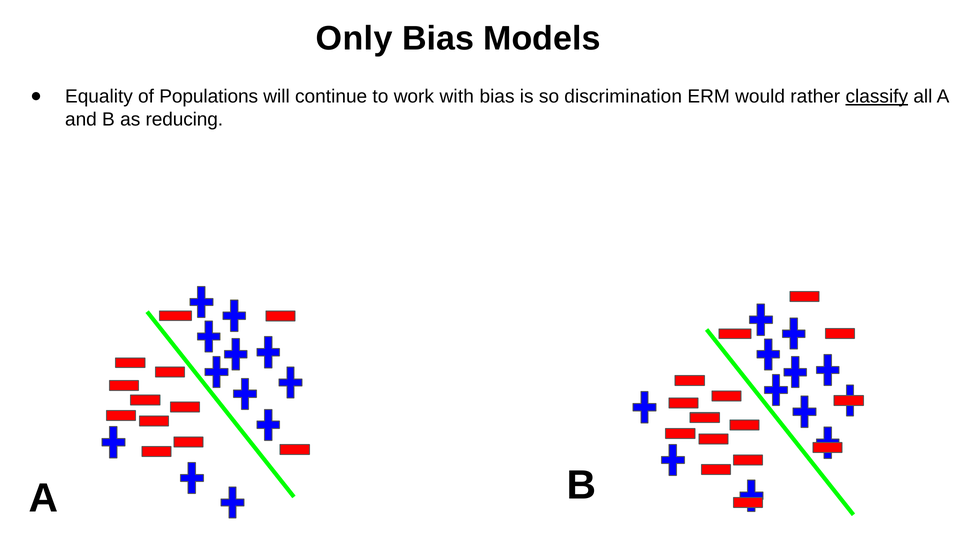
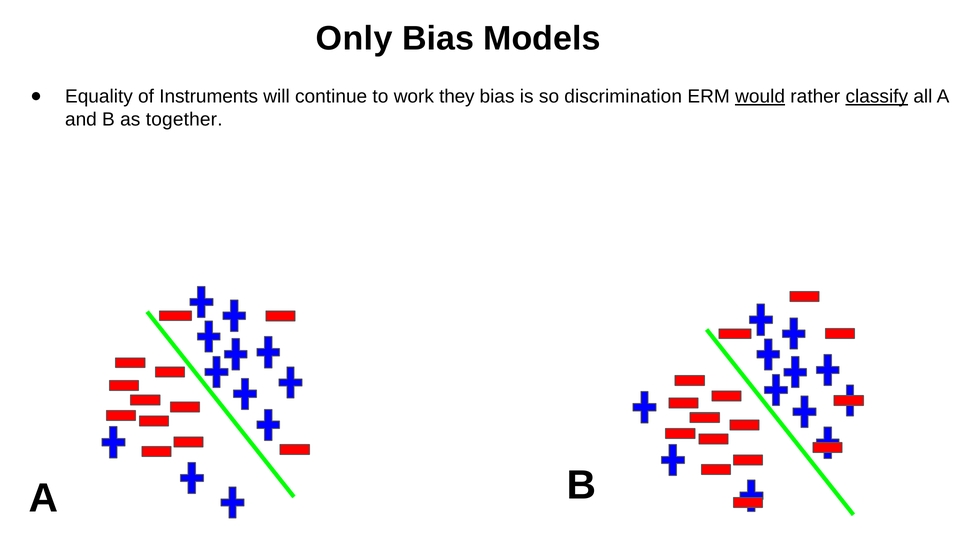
Populations: Populations -> Instruments (209, 97)
with: with -> they (457, 97)
would underline: none -> present (760, 97)
reducing: reducing -> together (184, 120)
